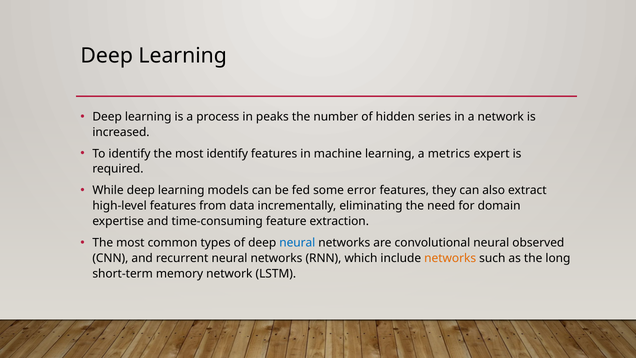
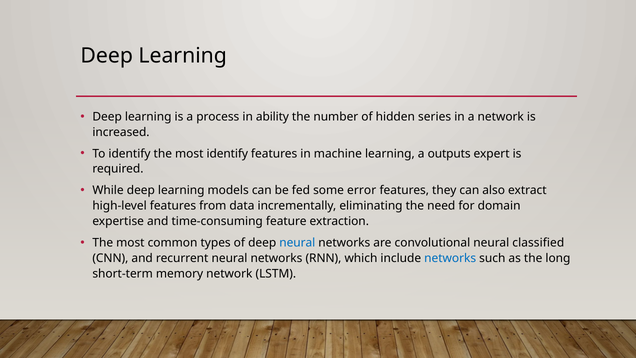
peaks: peaks -> ability (272, 117)
metrics: metrics -> outputs (449, 153)
observed: observed -> classified (538, 243)
networks colour: orange -> blue (450, 258)
